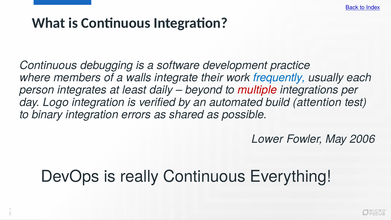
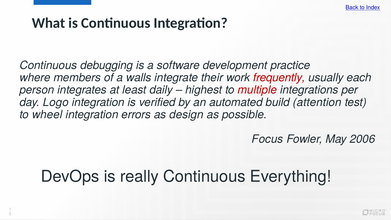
frequently colour: blue -> red (279, 78)
beyond: beyond -> highest (204, 90)
binary: binary -> wheel (47, 115)
shared: shared -> design (186, 115)
Lower: Lower -> Focus (267, 139)
